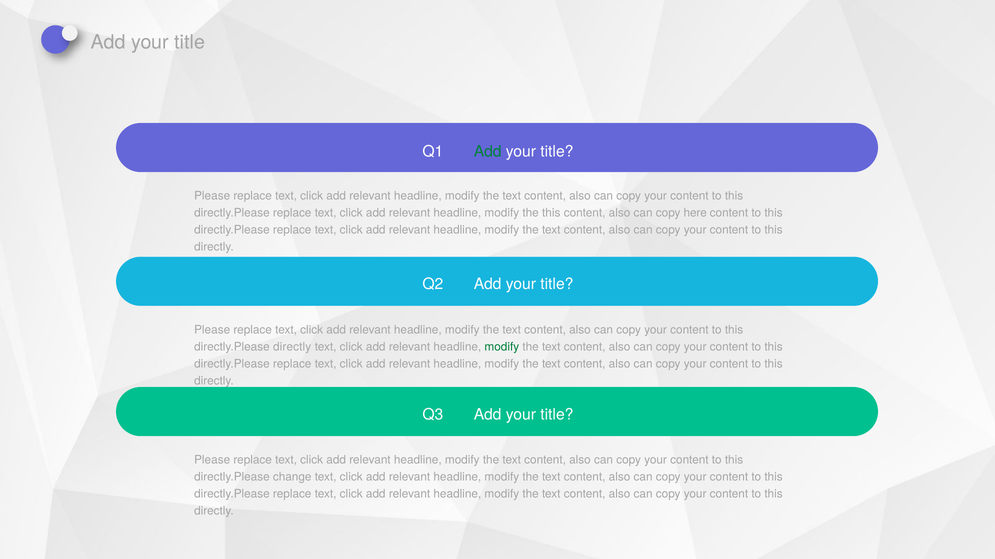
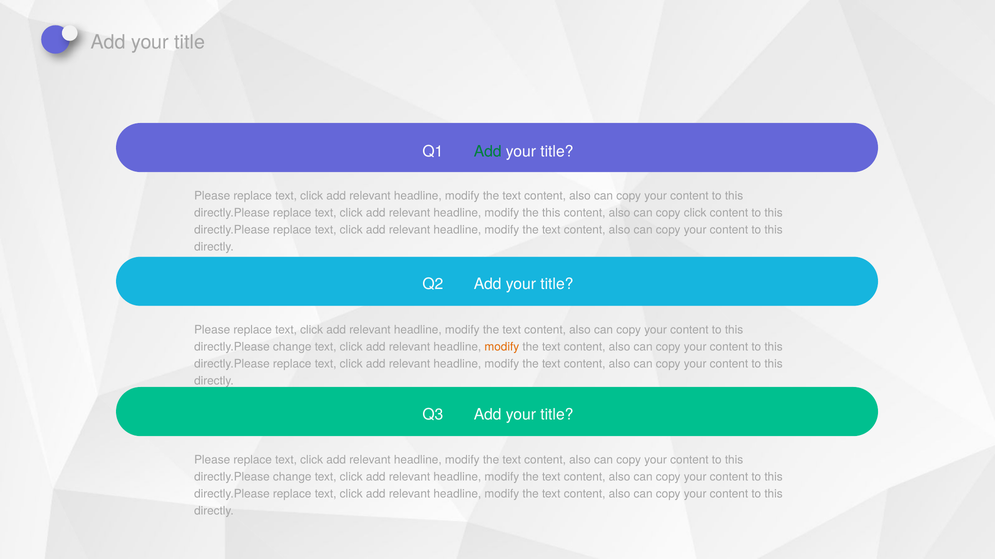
copy here: here -> click (695, 213)
directly: directly -> change (292, 347)
modify colour: green -> orange (502, 347)
